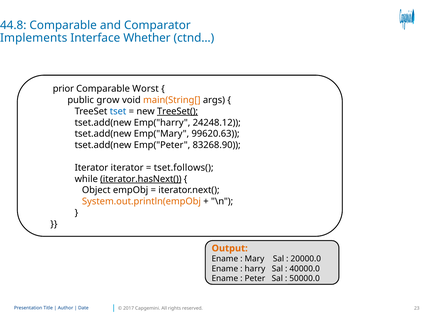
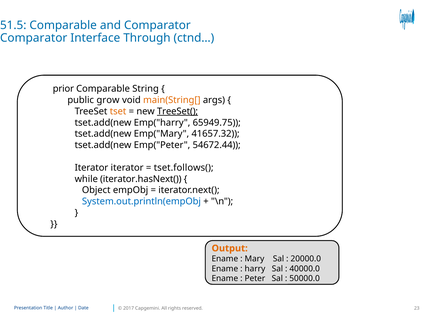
44.8: 44.8 -> 51.5 (13, 25)
Implements: Implements -> Comparator (34, 38)
Whether: Whether -> Through (147, 38)
Worst: Worst -> String (146, 89)
tset colour: blue -> orange (118, 111)
24248.12: 24248.12 -> 65949.75 (217, 122)
99620.63: 99620.63 -> 41657.32 (216, 134)
83268.90: 83268.90 -> 54672.44 (217, 145)
iterator.hasNext( underline: present -> none (141, 179)
System.out.println(empObj colour: orange -> blue (141, 201)
